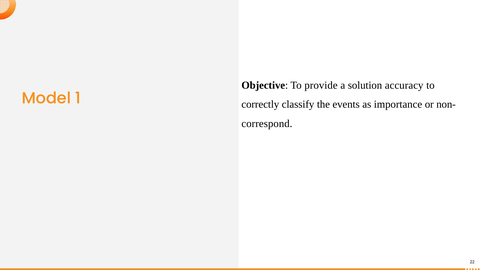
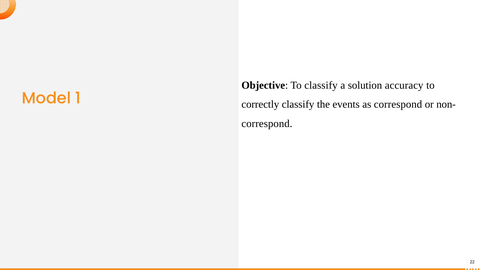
To provide: provide -> classify (321, 85)
as importance: importance -> correspond (398, 104)
